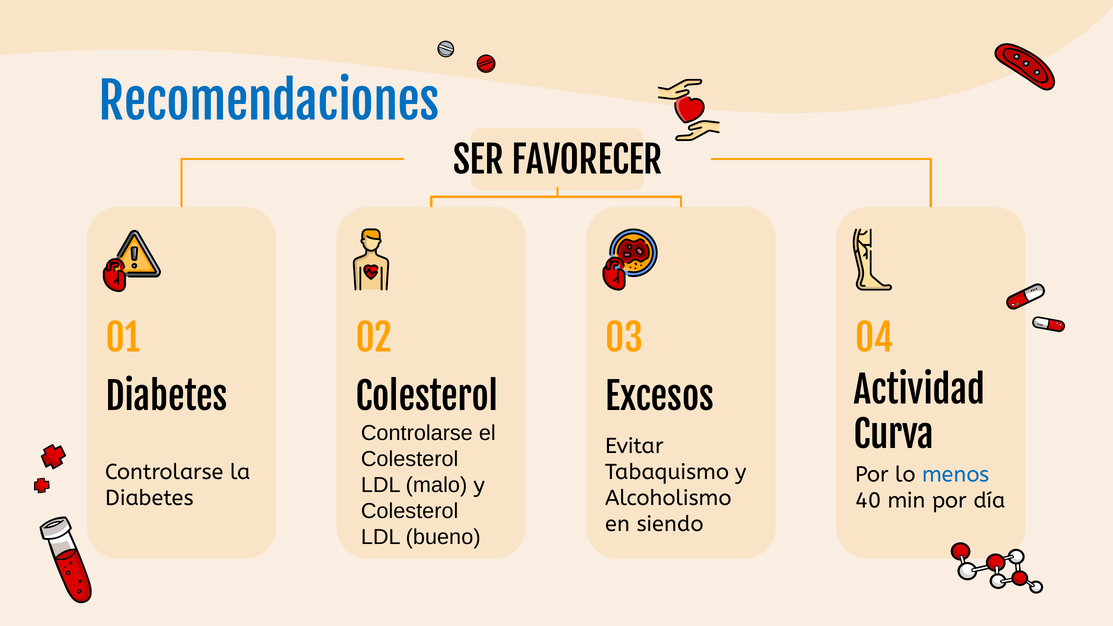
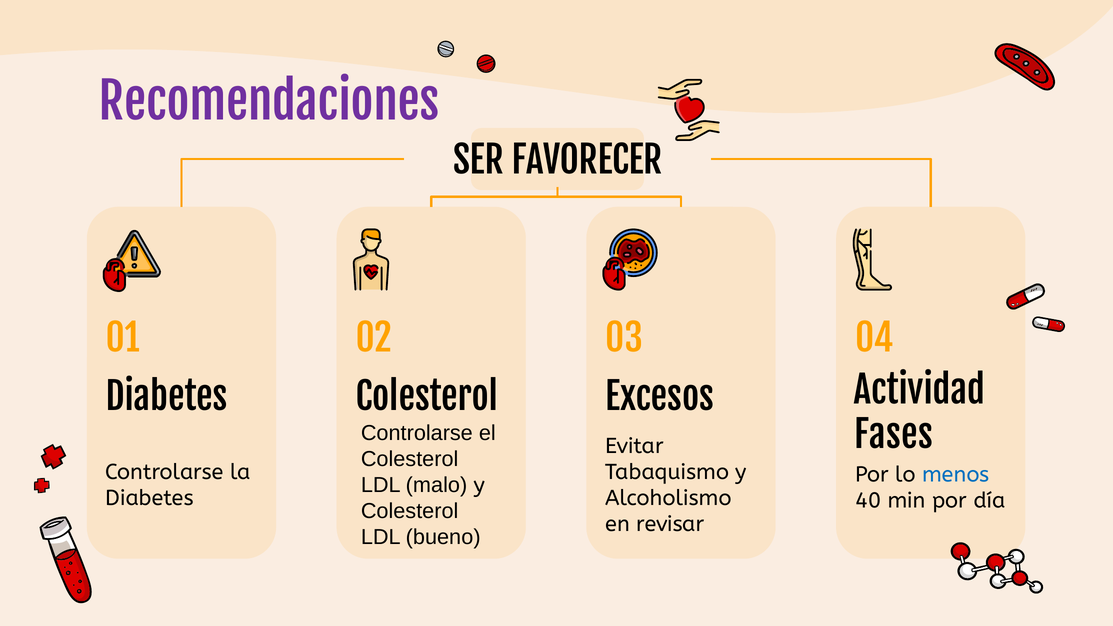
Recomendaciones colour: blue -> purple (269, 104)
Curva: Curva -> Fases (894, 436)
siendo: siendo -> revisar (670, 524)
